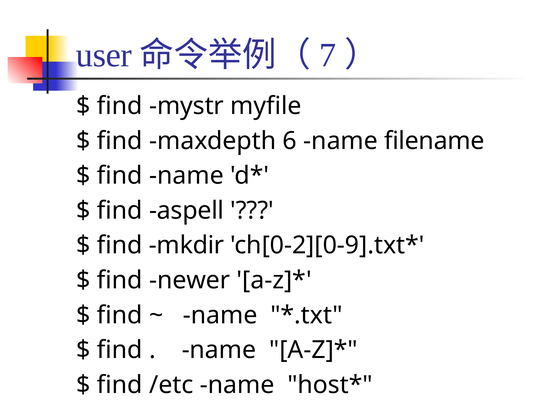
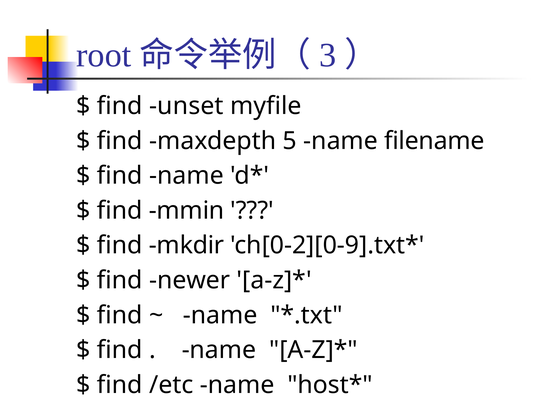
user: user -> root (104, 55)
7: 7 -> 3 (328, 55)
mystr: mystr -> unset (186, 106)
6: 6 -> 5 (290, 141)
aspell: aspell -> mmin (187, 211)
